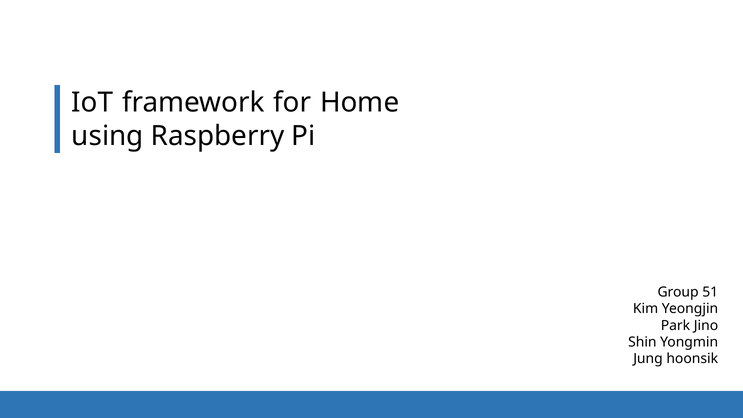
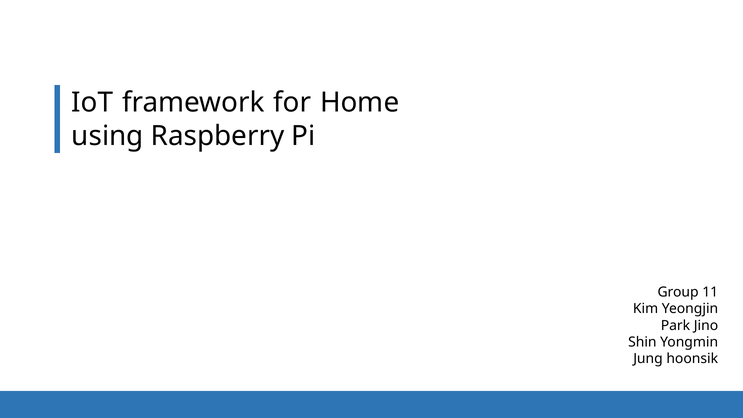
51: 51 -> 11 (710, 292)
